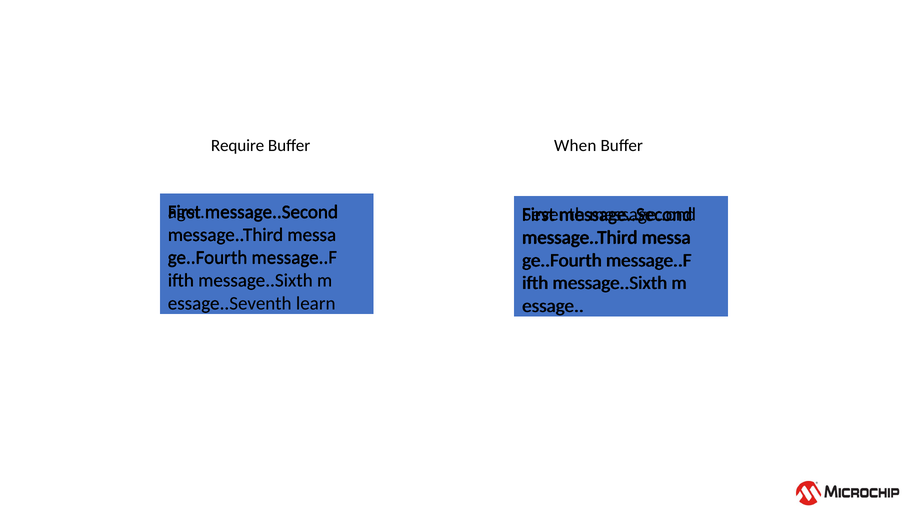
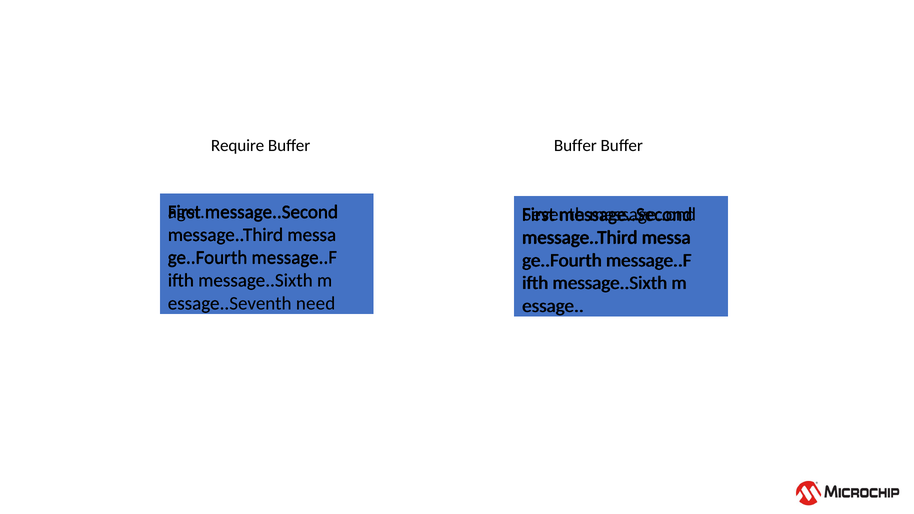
When: When -> Buffer (575, 146)
learn: learn -> need (316, 303)
